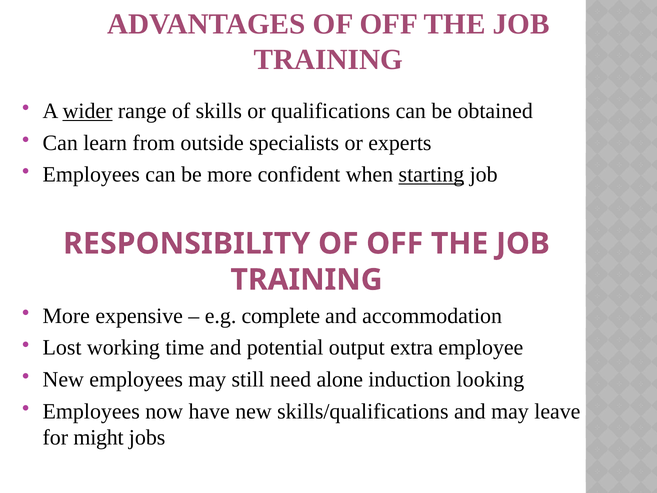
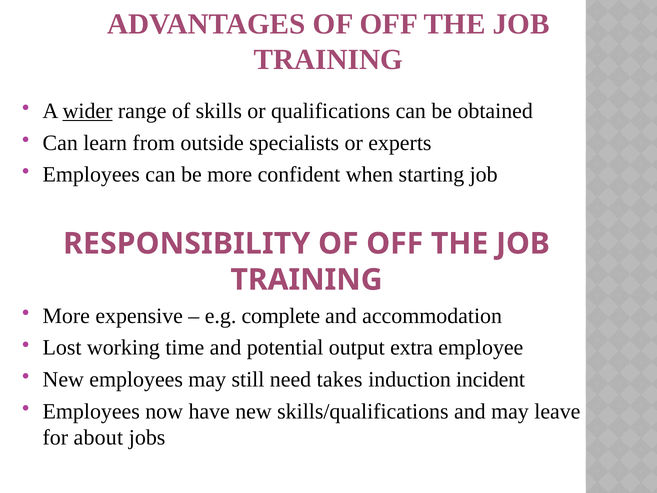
starting underline: present -> none (431, 175)
alone: alone -> takes (340, 379)
looking: looking -> incident (491, 379)
might: might -> about (98, 437)
